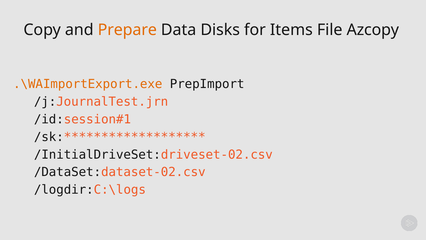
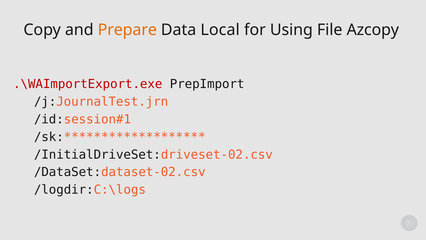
Disks: Disks -> Local (220, 30)
Items: Items -> Using (291, 30)
.\WAImportExport.exe colour: orange -> red (88, 84)
